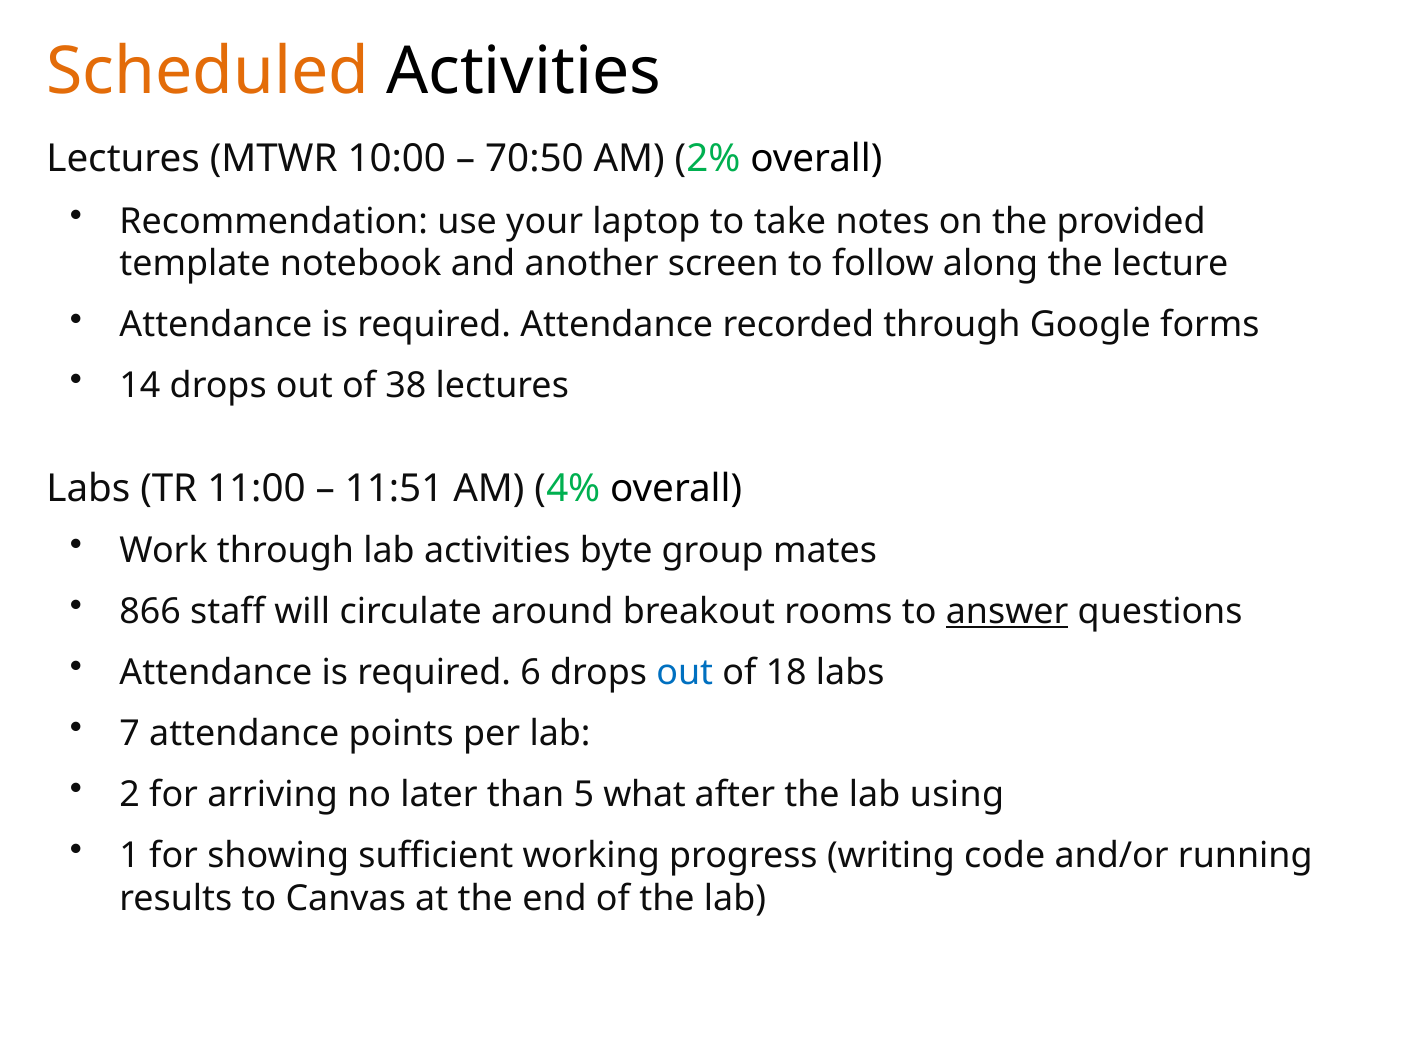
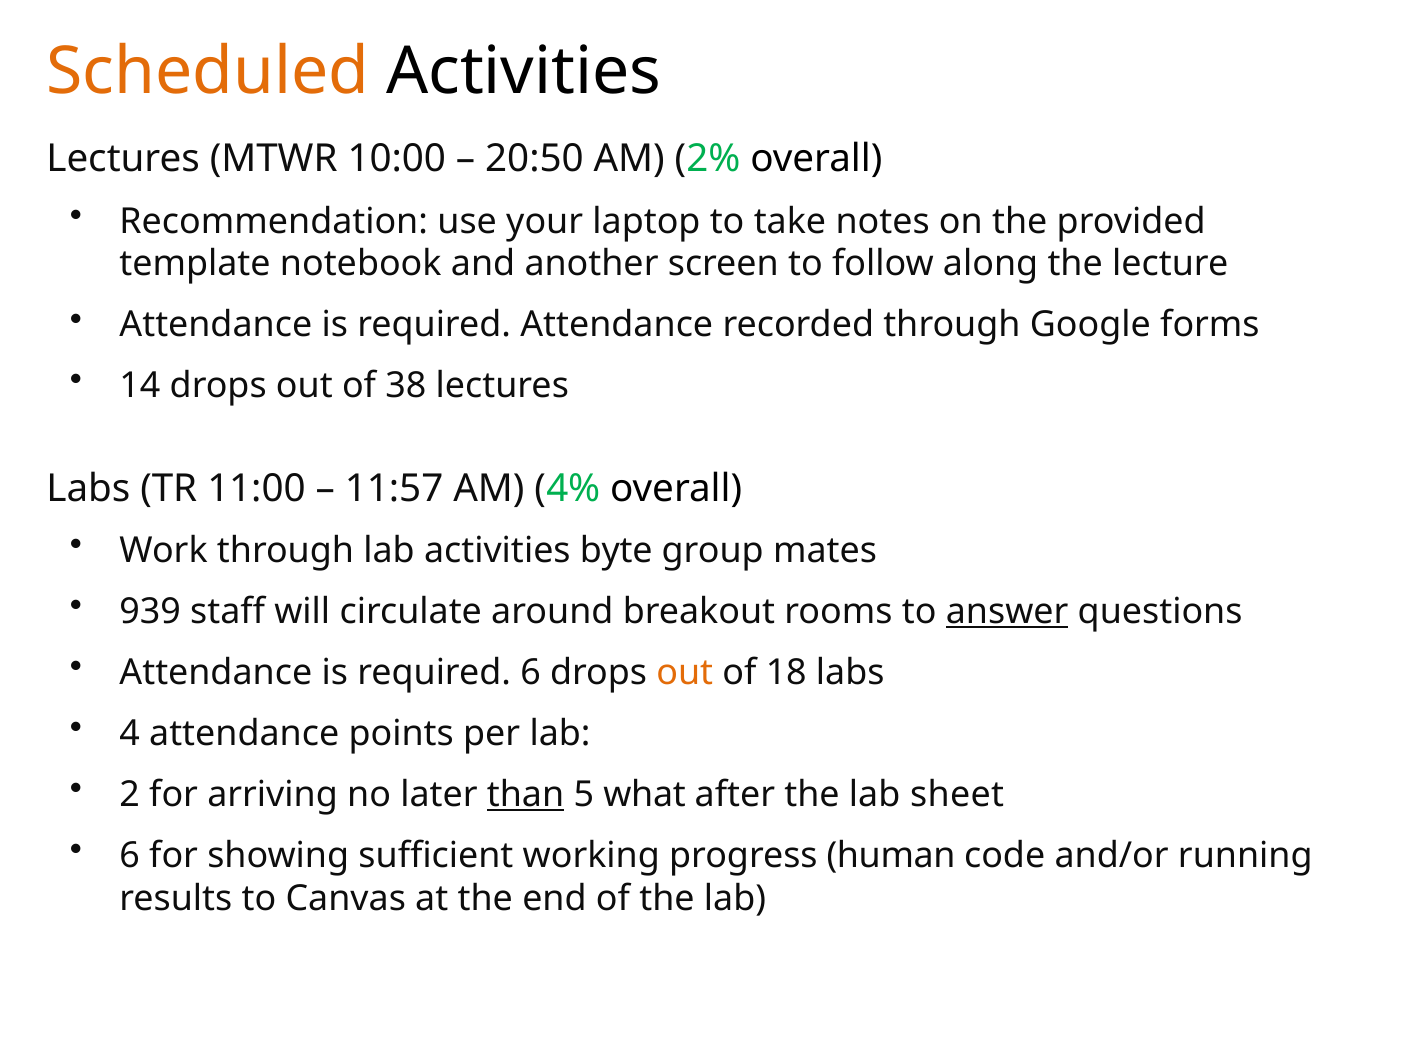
70:50: 70:50 -> 20:50 (534, 159)
11:51: 11:51 -> 11:57 (394, 489)
866: 866 -> 939 (150, 612)
out colour: blue -> orange (685, 673)
7: 7 -> 4 (130, 734)
than underline: none -> present (526, 795)
using: using -> sheet (957, 795)
1: 1 -> 6 (130, 856)
writing: writing -> human (891, 856)
